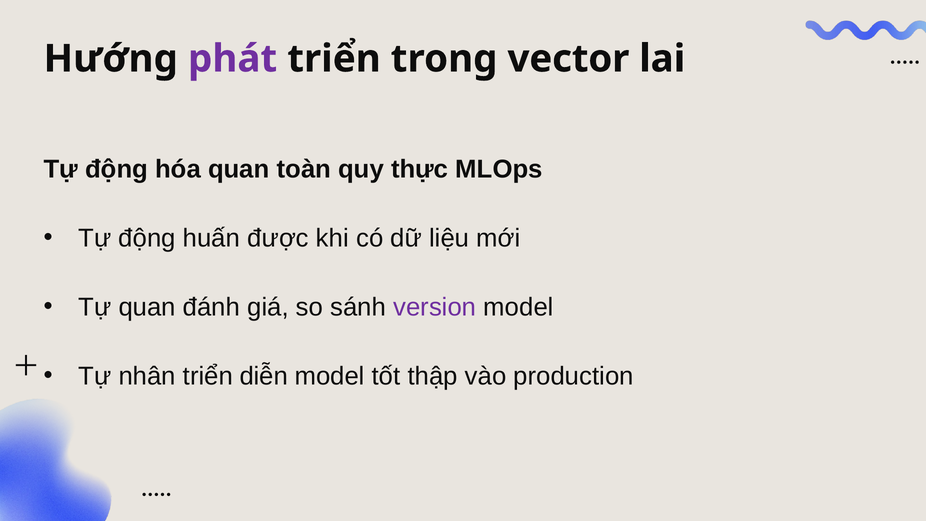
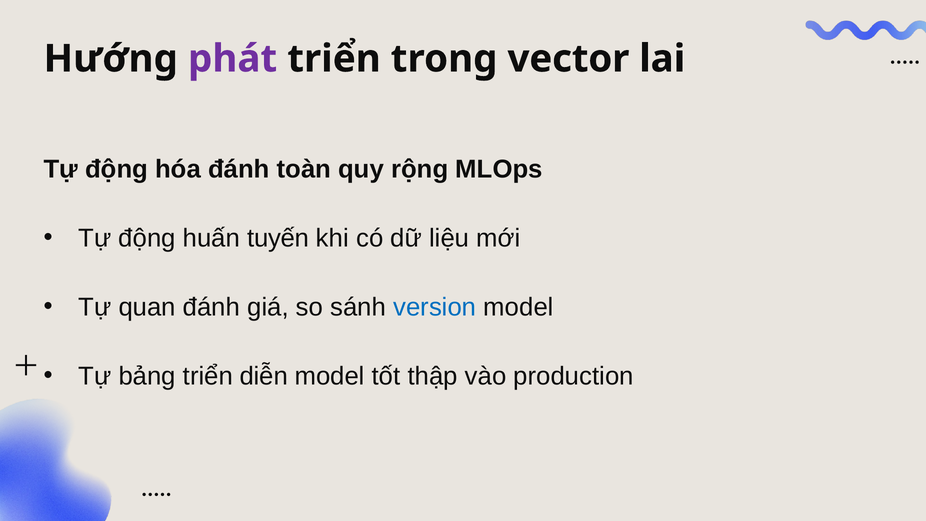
hóa quan: quan -> đánh (239, 169)
thực: thực -> rộng (420, 169)
được: được -> tuyến (278, 238)
version colour: purple -> blue (435, 307)
nhân: nhân -> bảng (147, 376)
